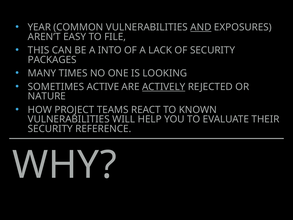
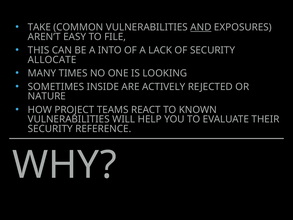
YEAR: YEAR -> TAKE (39, 27)
PACKAGES: PACKAGES -> ALLOCATE (52, 60)
ACTIVE: ACTIVE -> INSIDE (103, 87)
ACTIVELY underline: present -> none (164, 87)
